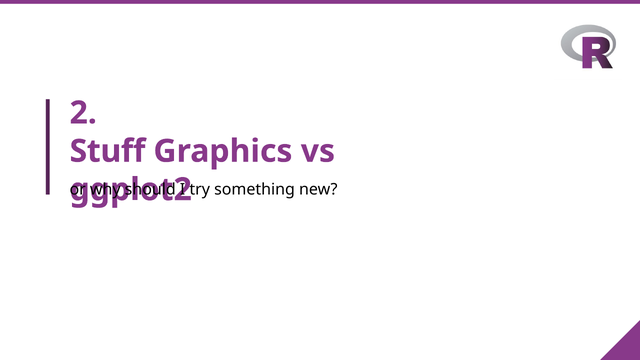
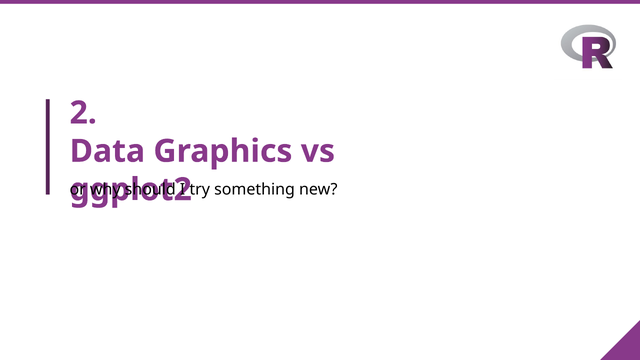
Stuff: Stuff -> Data (107, 151)
